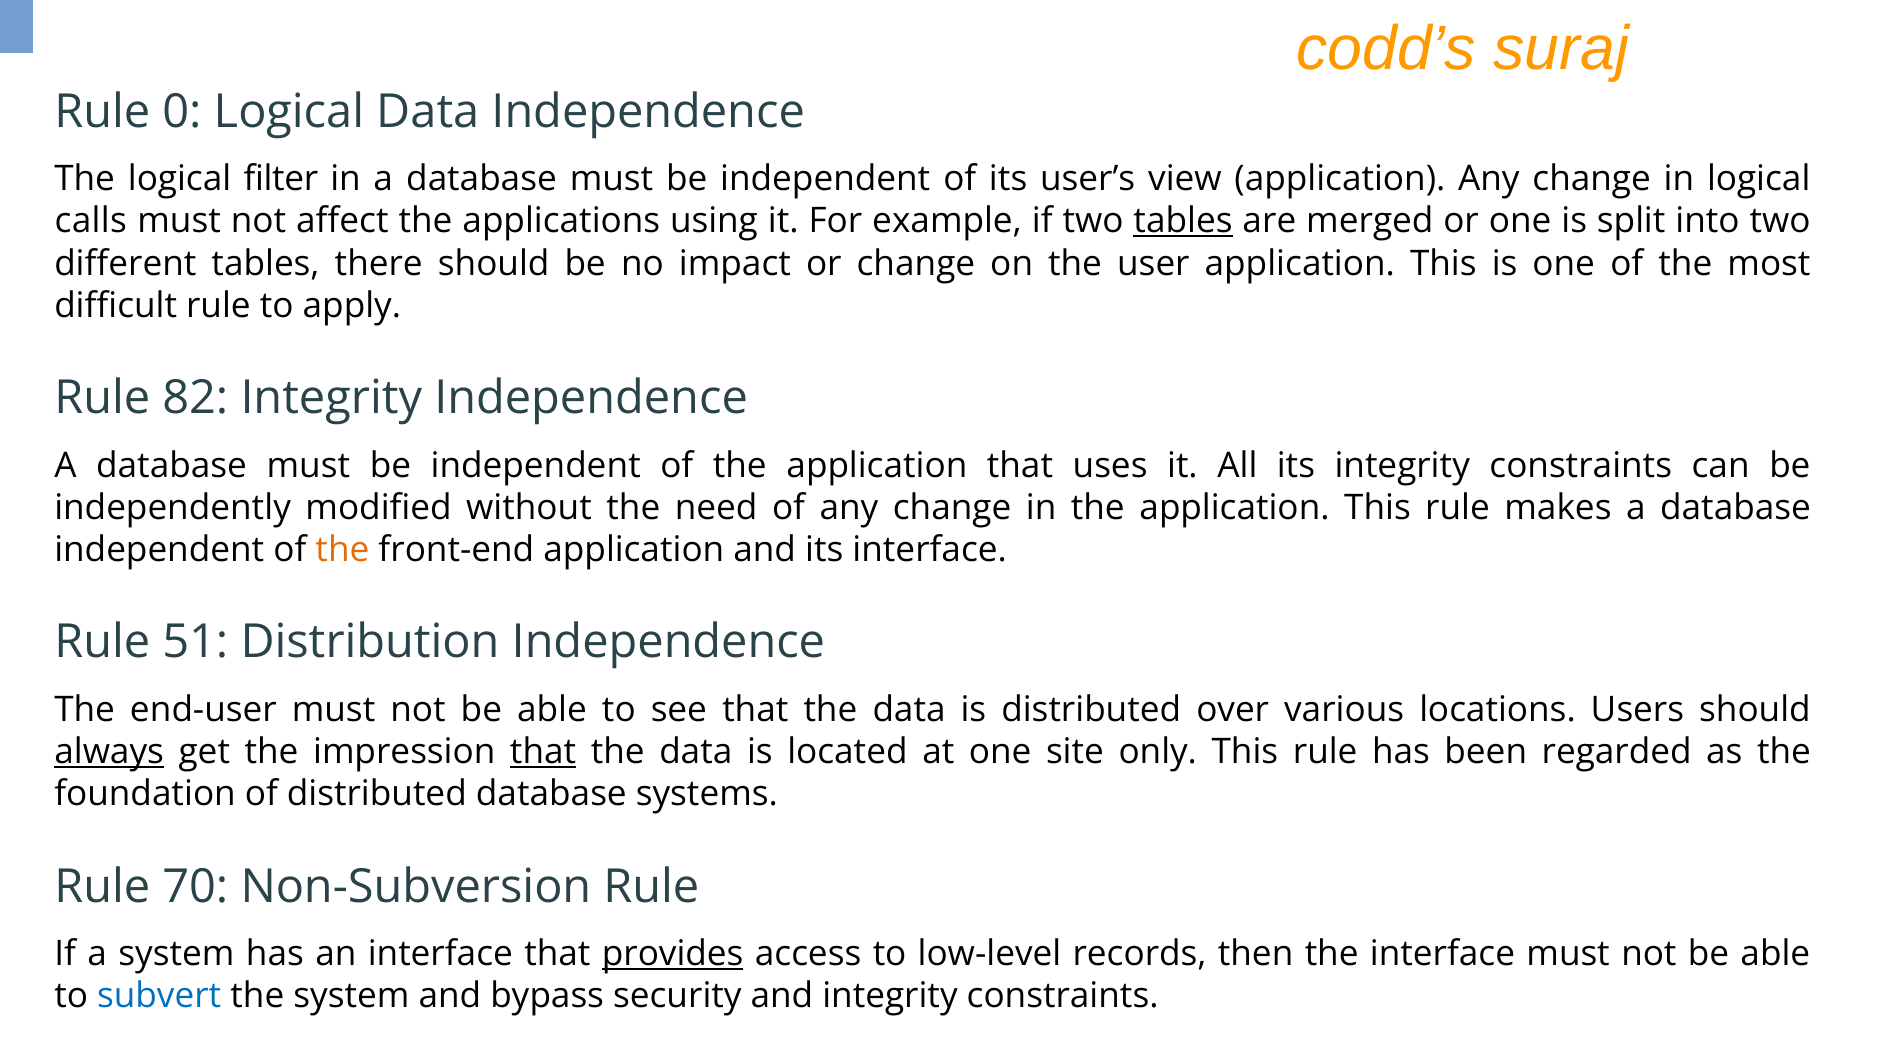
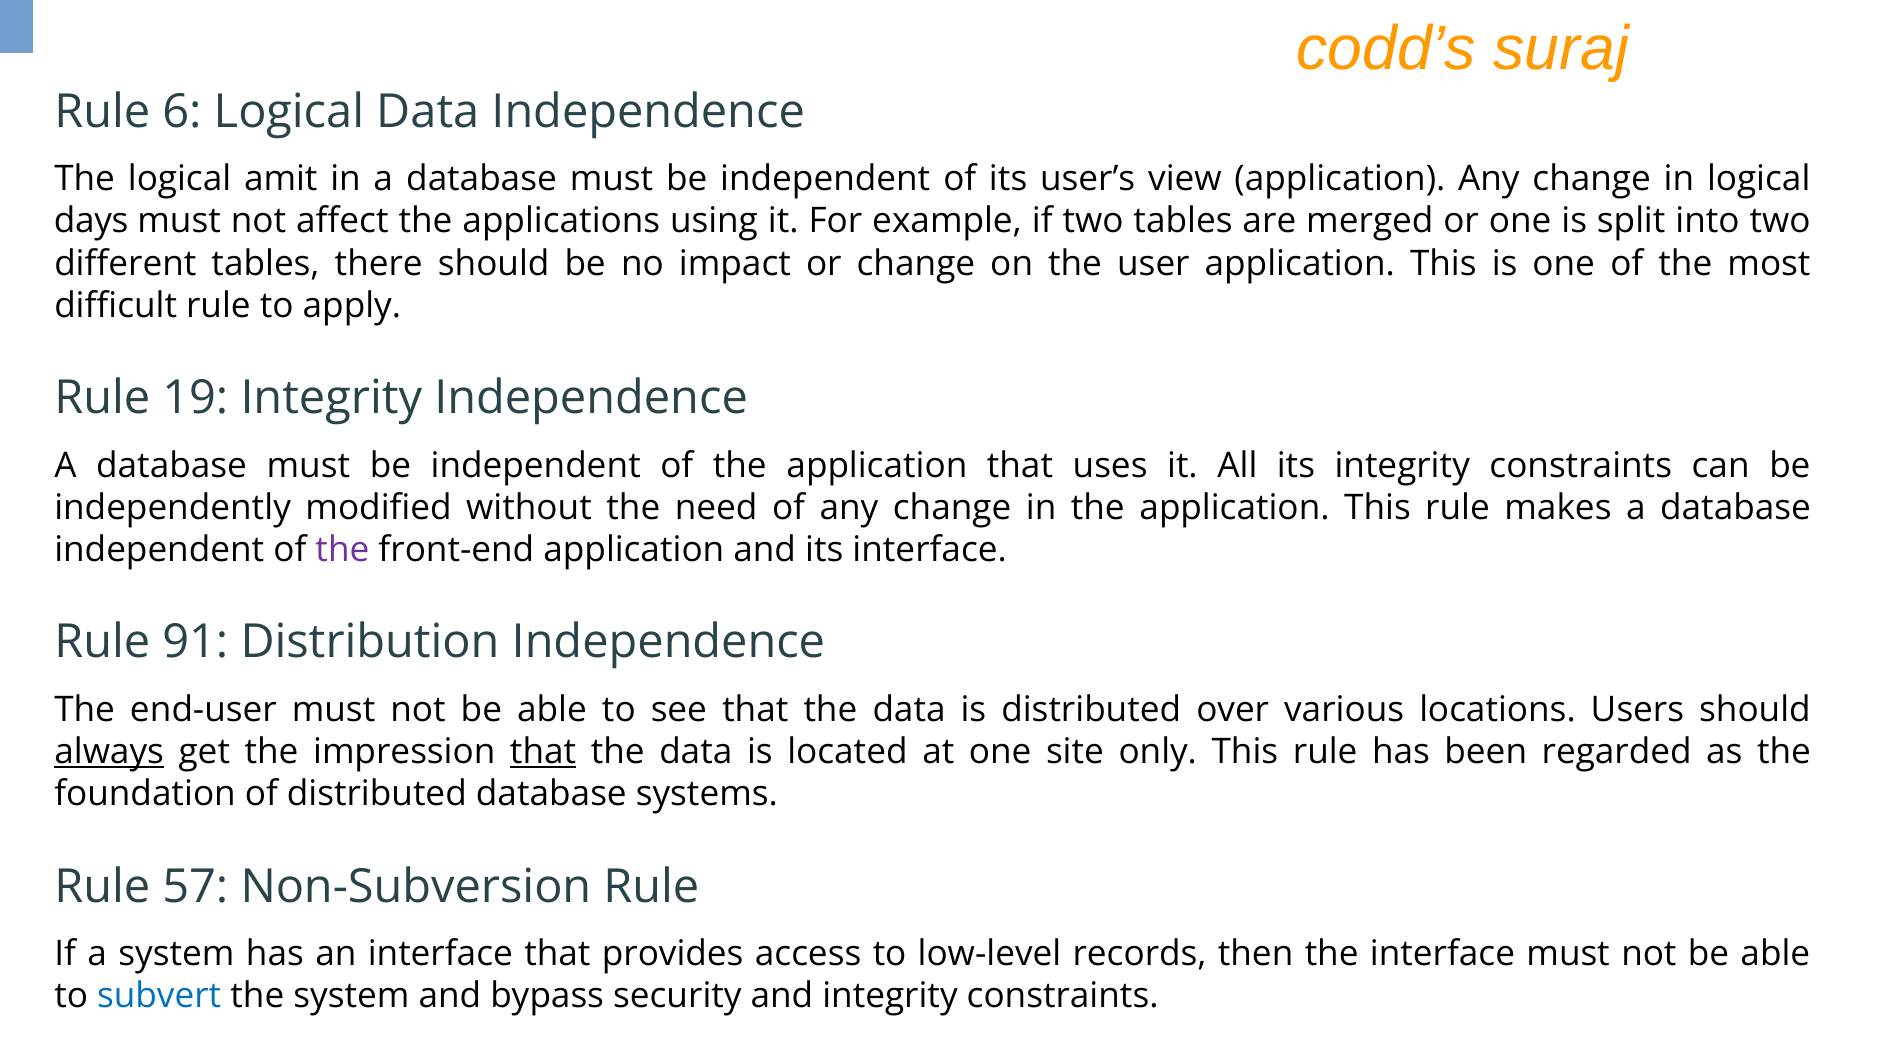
0: 0 -> 6 (182, 112)
filter: filter -> amit (281, 179)
calls: calls -> days (91, 221)
tables underline: present -> none (1183, 221)
82: 82 -> 19 (195, 398)
the colour: orange -> purple (342, 550)
51: 51 -> 91 (195, 642)
70: 70 -> 57 (195, 886)
provides underline: present -> none (673, 953)
